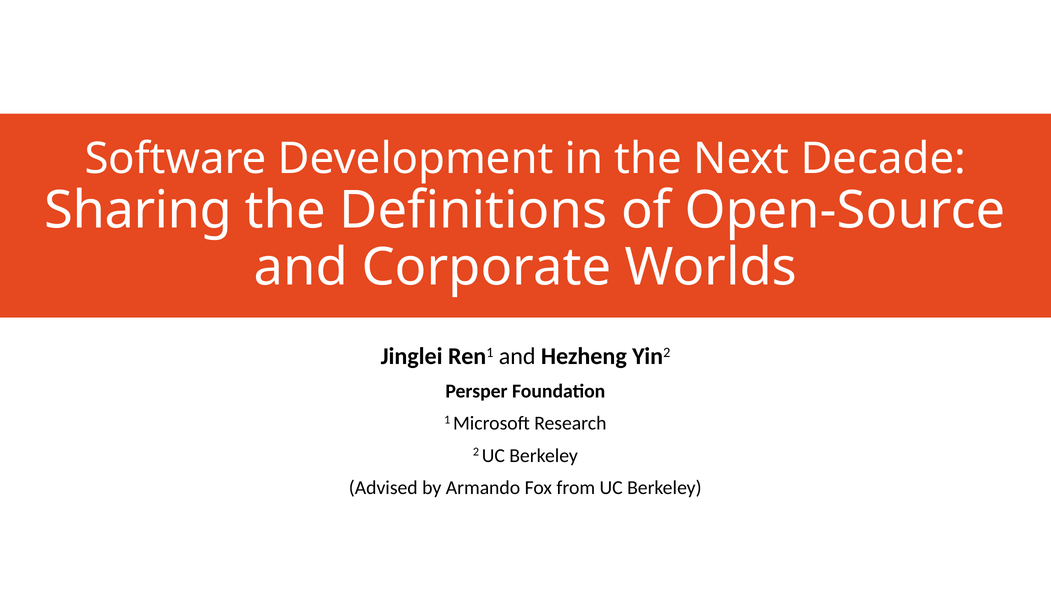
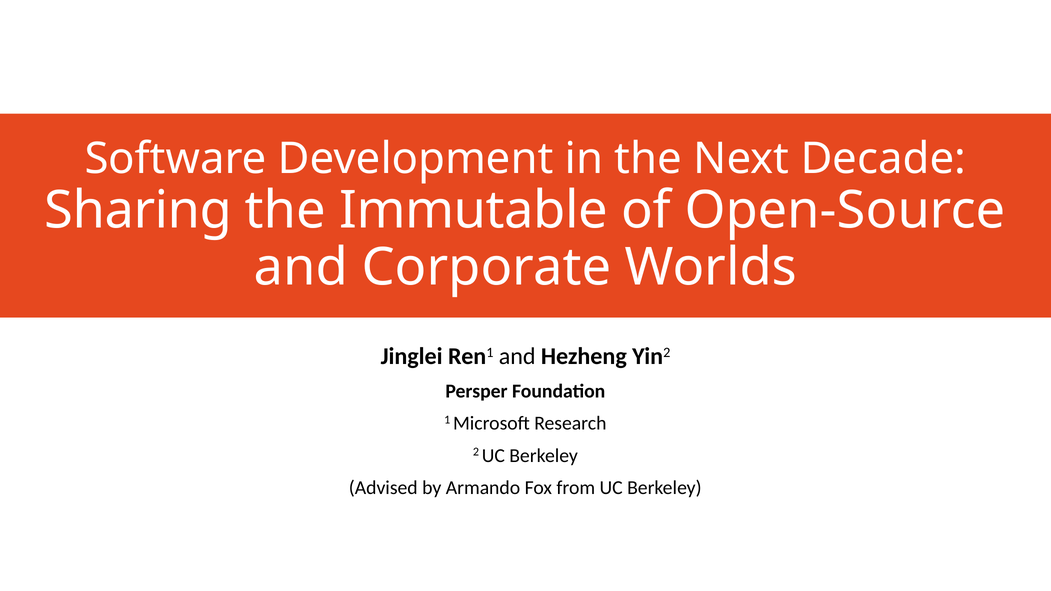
Definitions: Definitions -> Immutable (474, 211)
